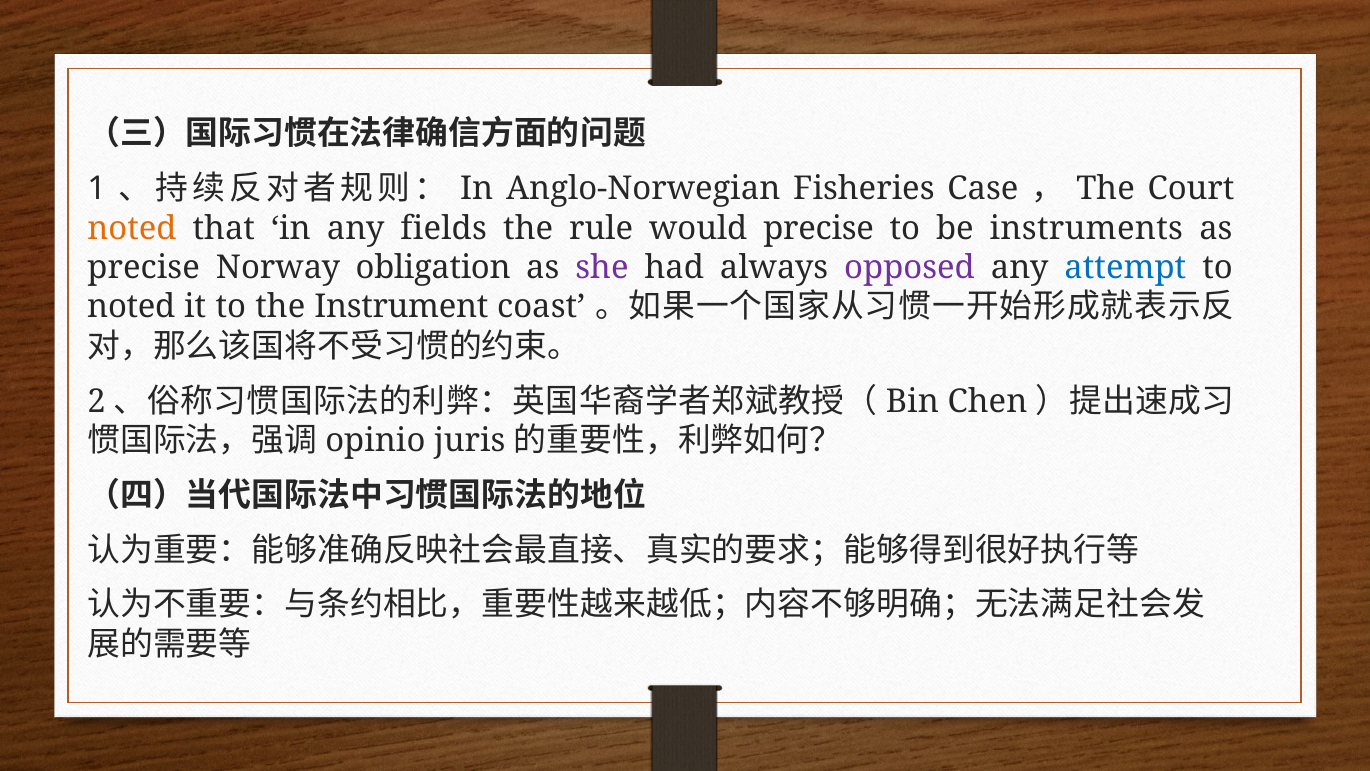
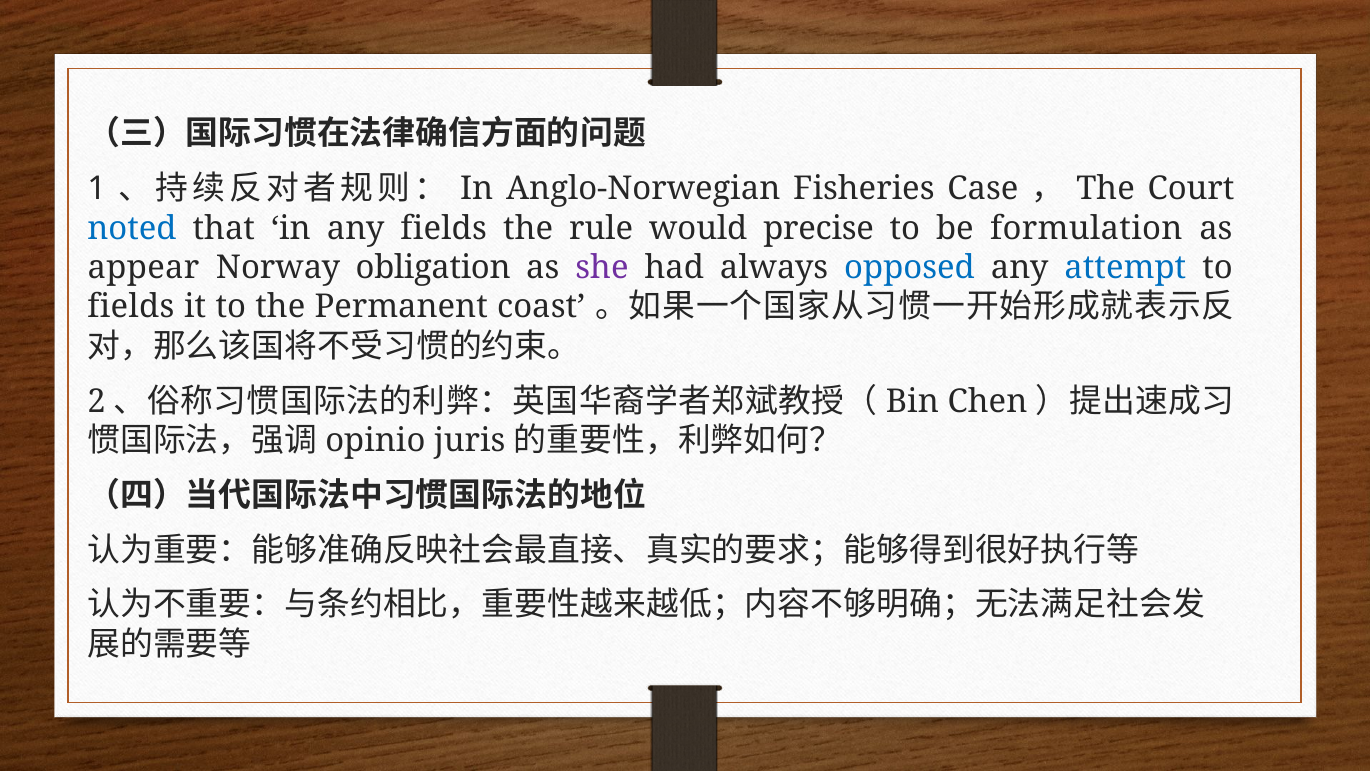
noted colour: orange -> blue (132, 228)
instruments: instruments -> formulation (1086, 228)
precise: precise -> appear (143, 268)
opposed colour: purple -> blue (910, 268)
noted: noted -> fields (131, 307)
Instrument: Instrument -> Permanent (401, 307)
